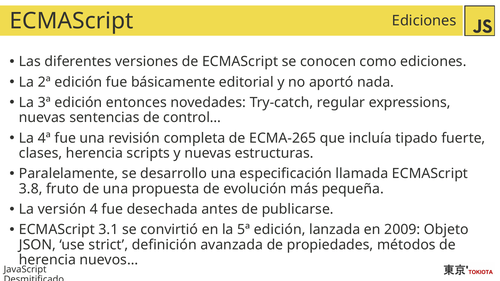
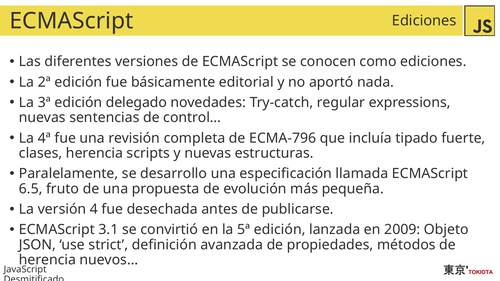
entonces: entonces -> delegado (136, 103)
ECMA-265: ECMA-265 -> ECMA-796 (283, 138)
3.8: 3.8 -> 6.5 (31, 189)
